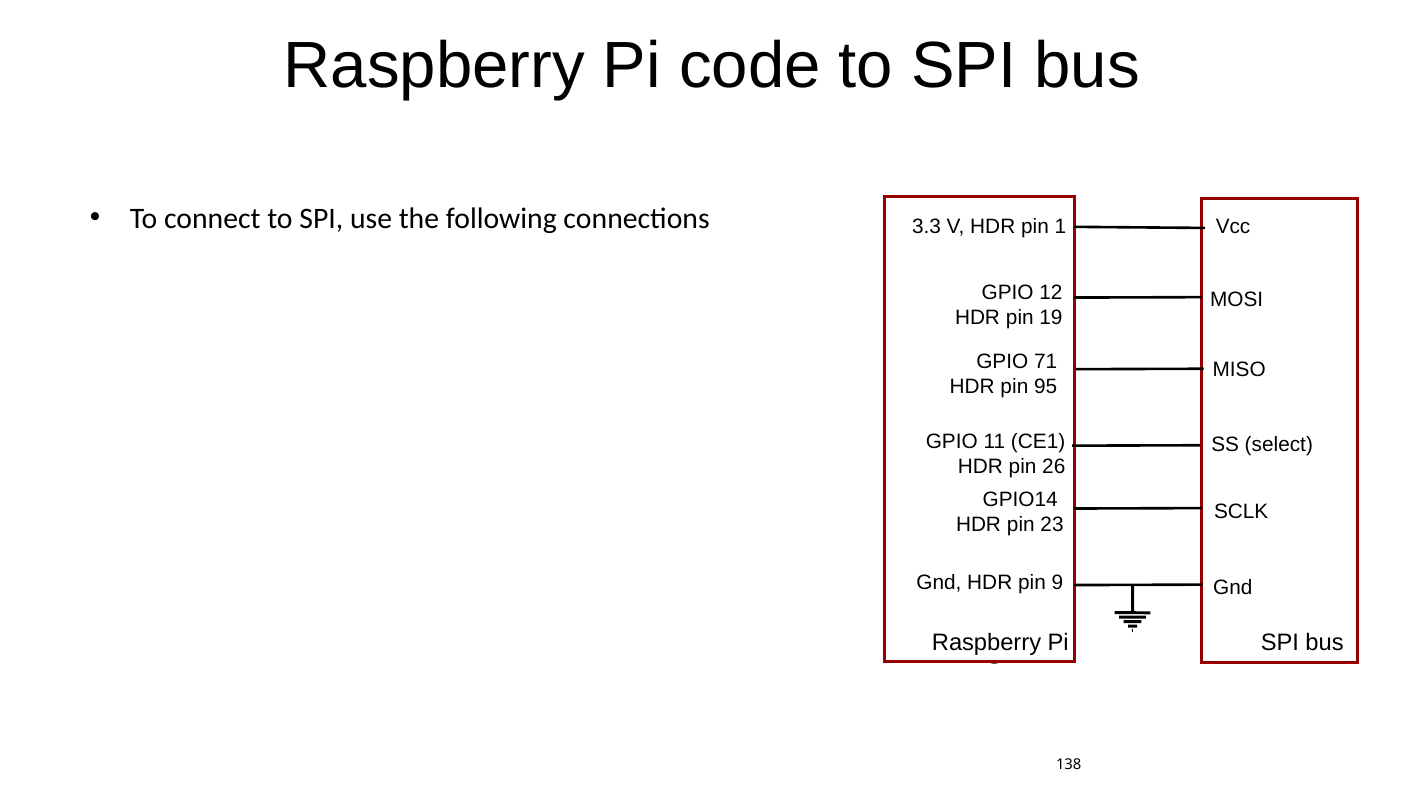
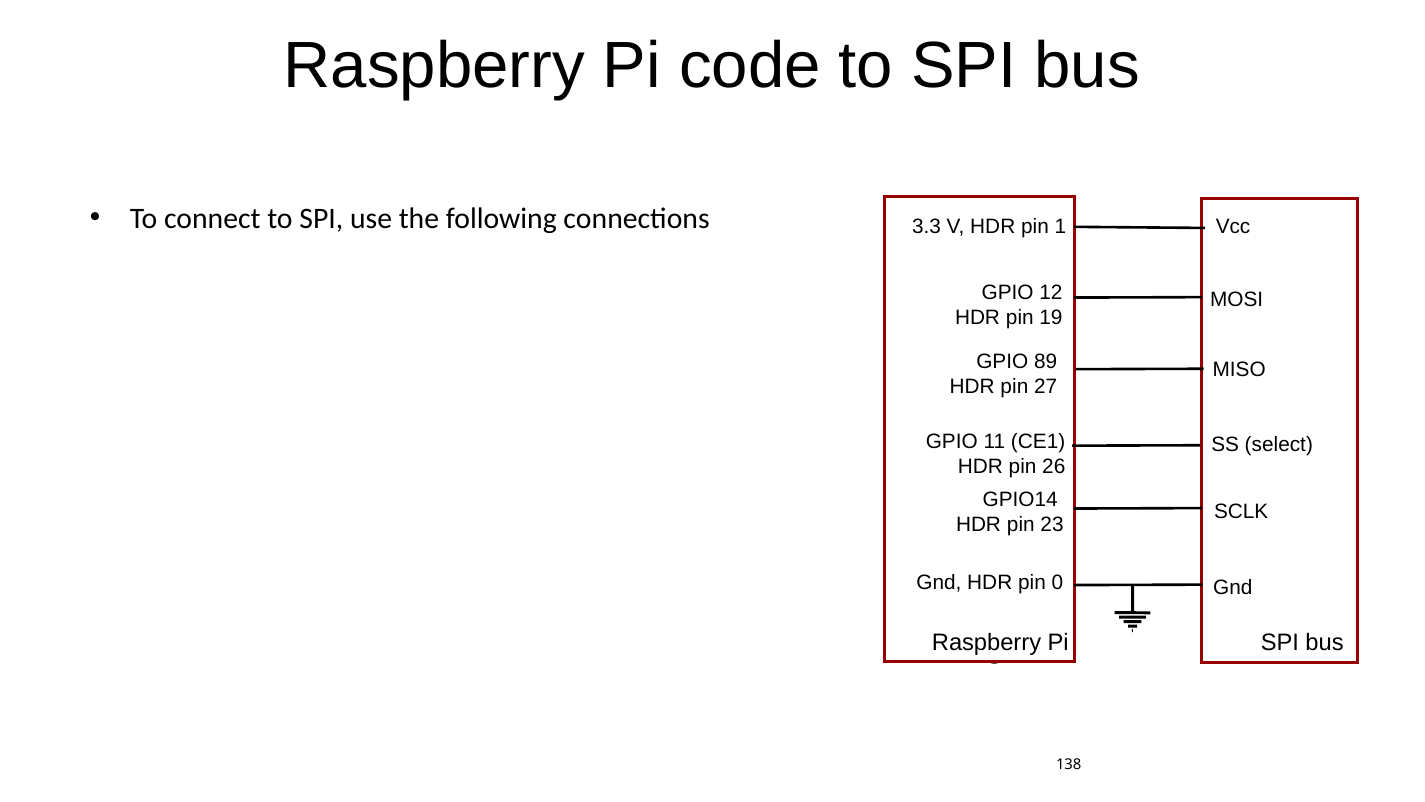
71: 71 -> 89 (1046, 362)
95: 95 -> 27 (1046, 387)
9: 9 -> 0 (1057, 583)
